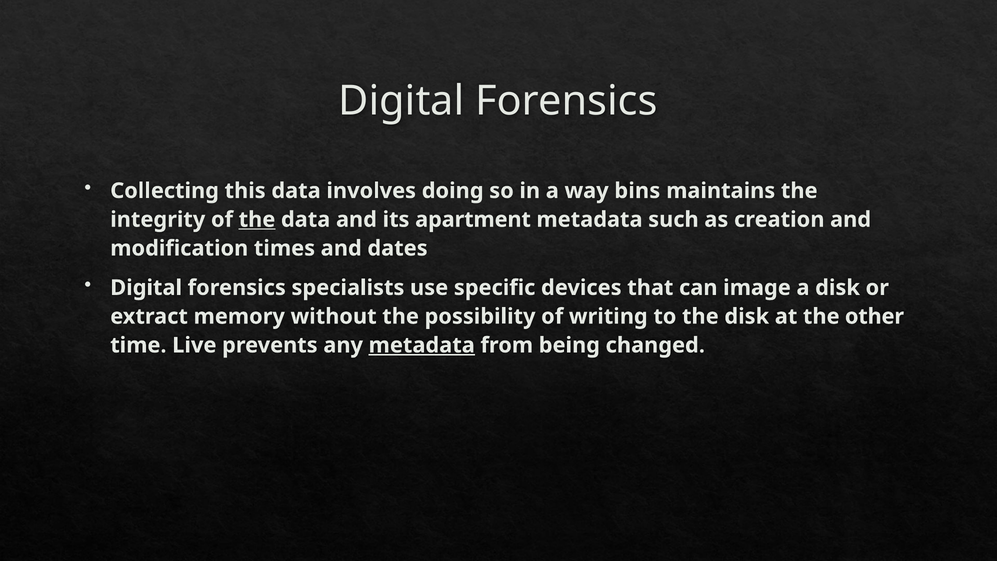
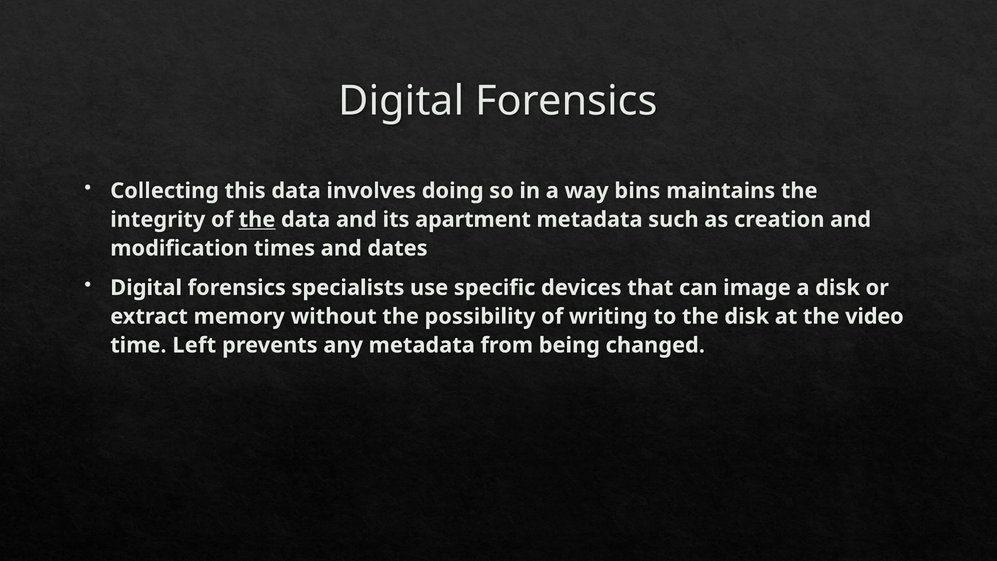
other: other -> video (874, 316)
Live: Live -> Left (194, 345)
metadata underline: present -> none (422, 345)
